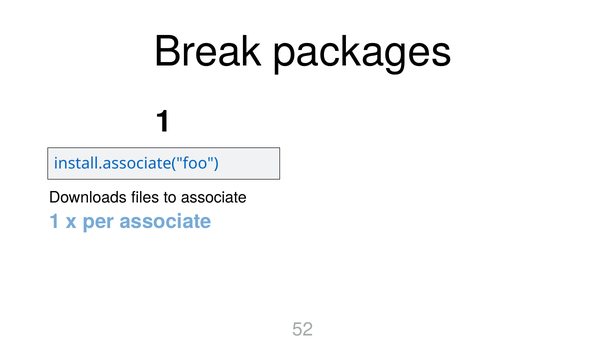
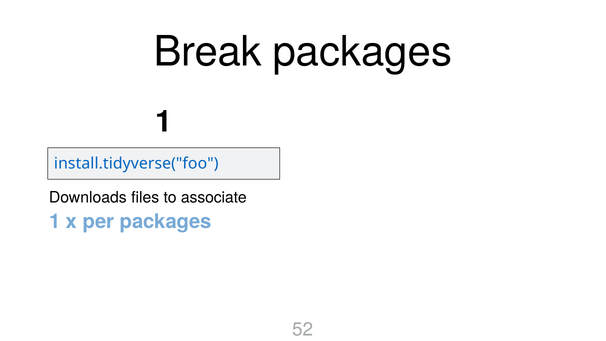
install.associate("foo: install.associate("foo -> install.tidyverse("foo (136, 163)
per associate: associate -> packages (166, 221)
